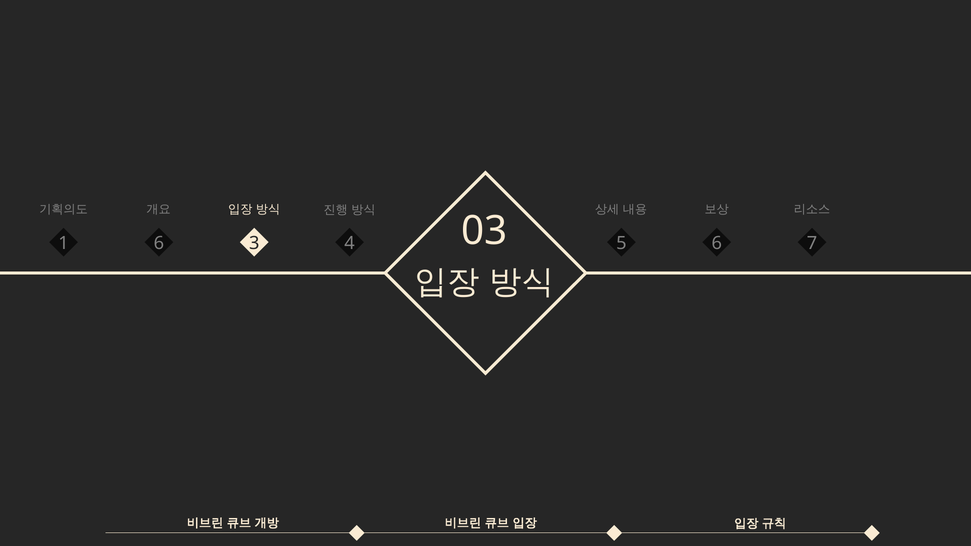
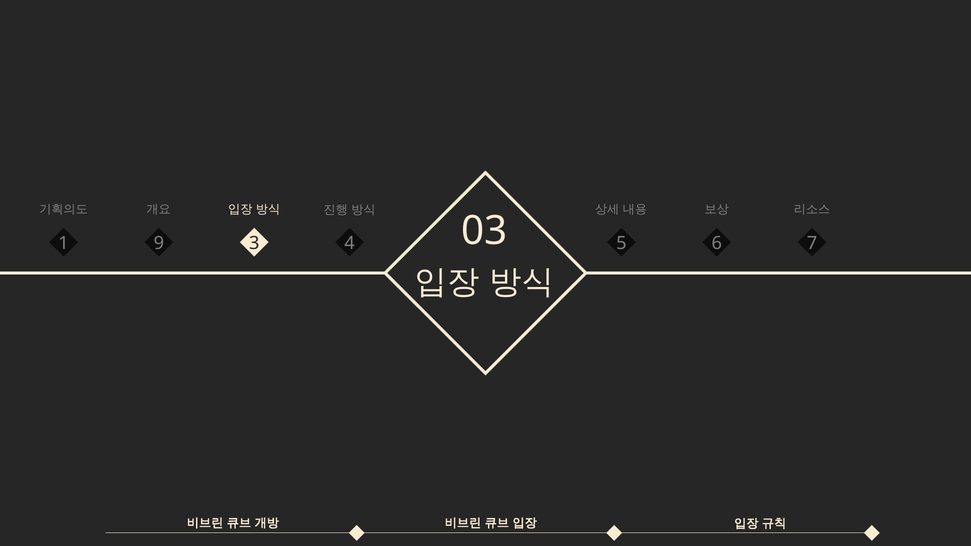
1 6: 6 -> 9 (159, 244)
